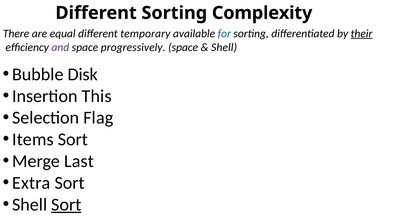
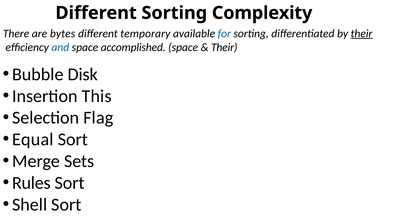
equal: equal -> bytes (63, 33)
and colour: purple -> blue (60, 47)
progressively: progressively -> accomplished (133, 47)
Shell: Shell -> Their (224, 47)
Items: Items -> Equal (33, 139)
Last: Last -> Sets (79, 161)
Extra: Extra -> Rules (31, 183)
Sort underline: present -> none (66, 204)
